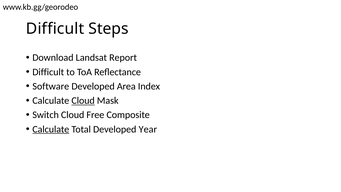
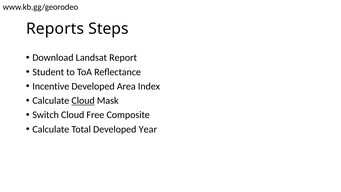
Difficult: Difficult -> Reports (55, 29)
Difficult: Difficult -> Student (48, 72)
Software: Software -> Incentive (51, 86)
Calculate underline: present -> none (51, 129)
